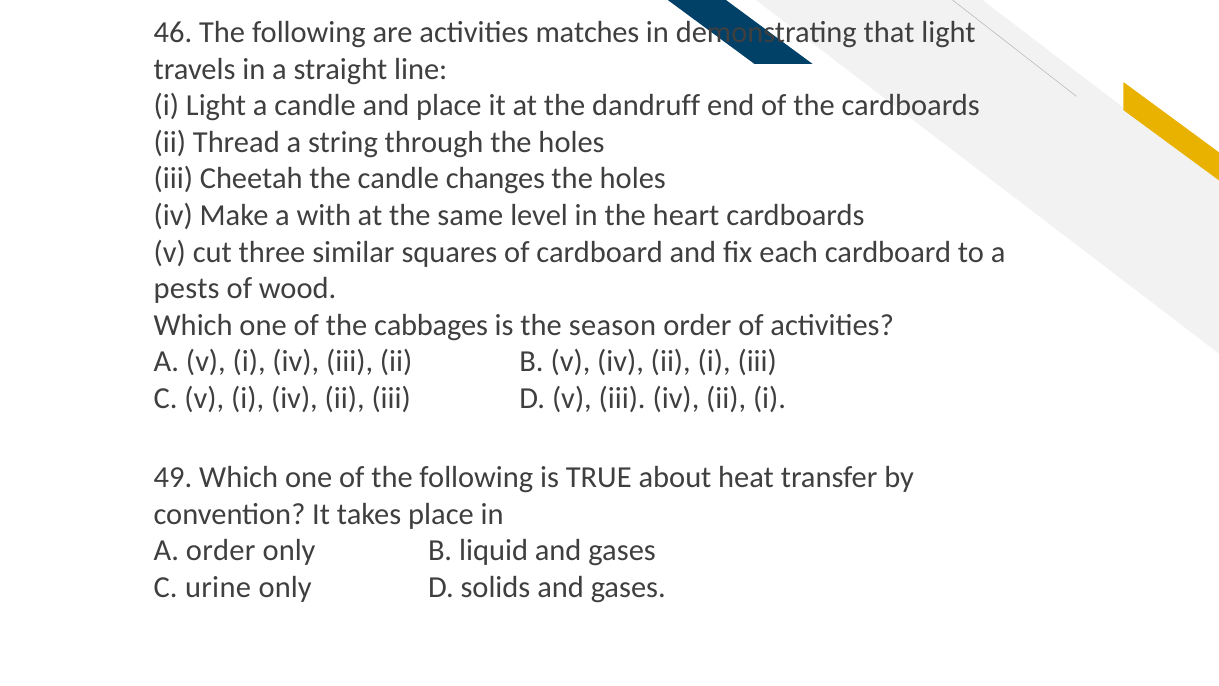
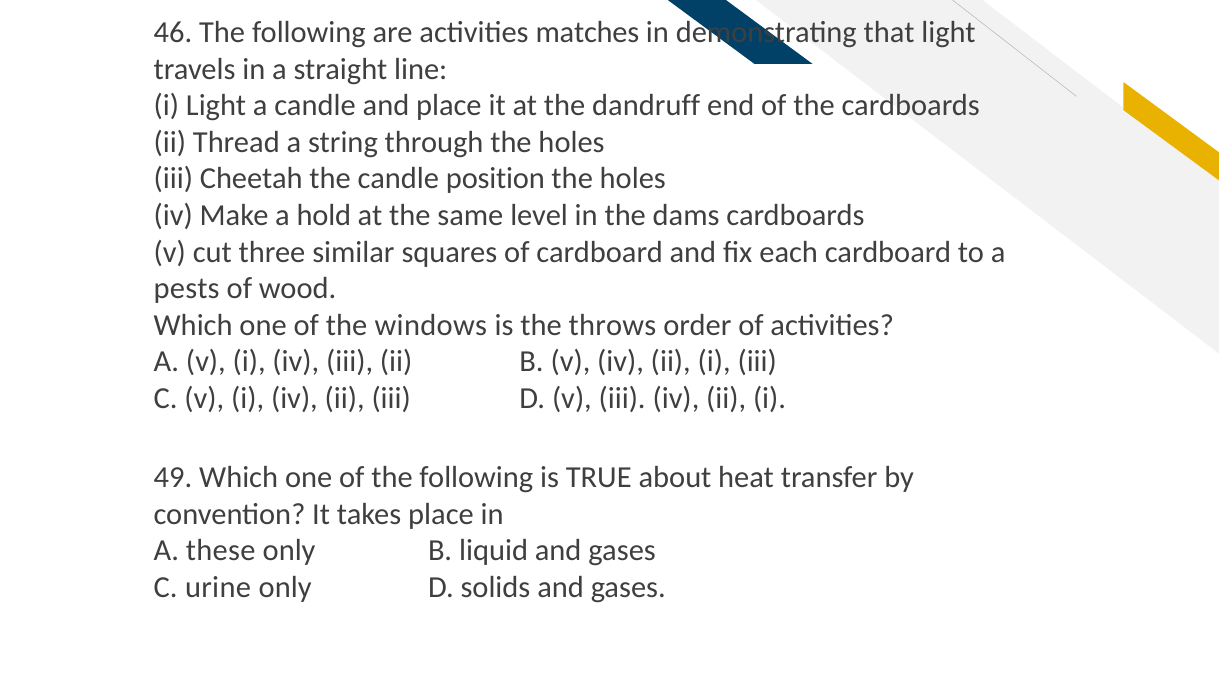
changes: changes -> position (495, 179)
with: with -> hold (324, 215)
heart: heart -> dams (686, 215)
cabbages: cabbages -> windows (431, 325)
season: season -> throws (612, 325)
A order: order -> these (221, 551)
